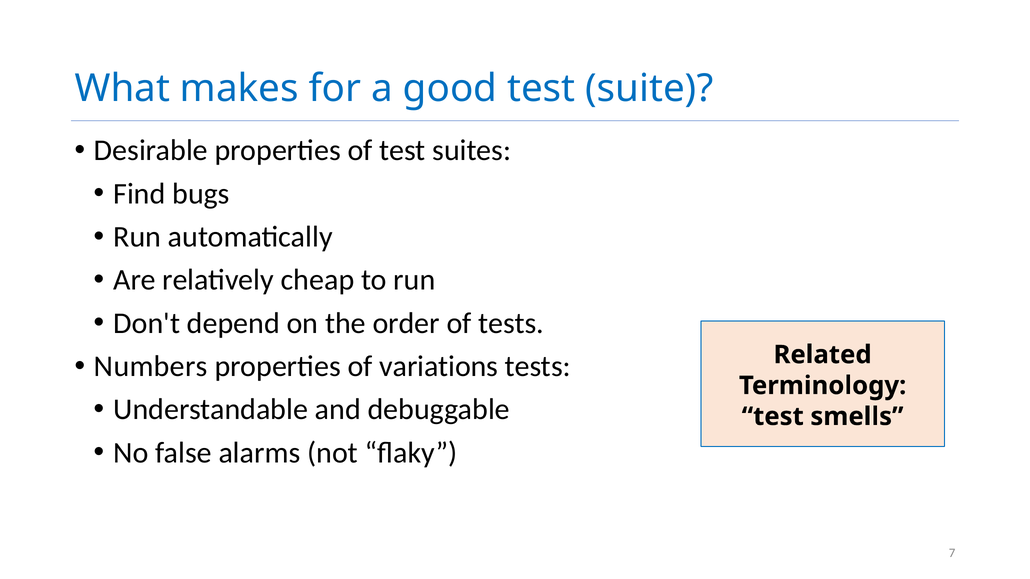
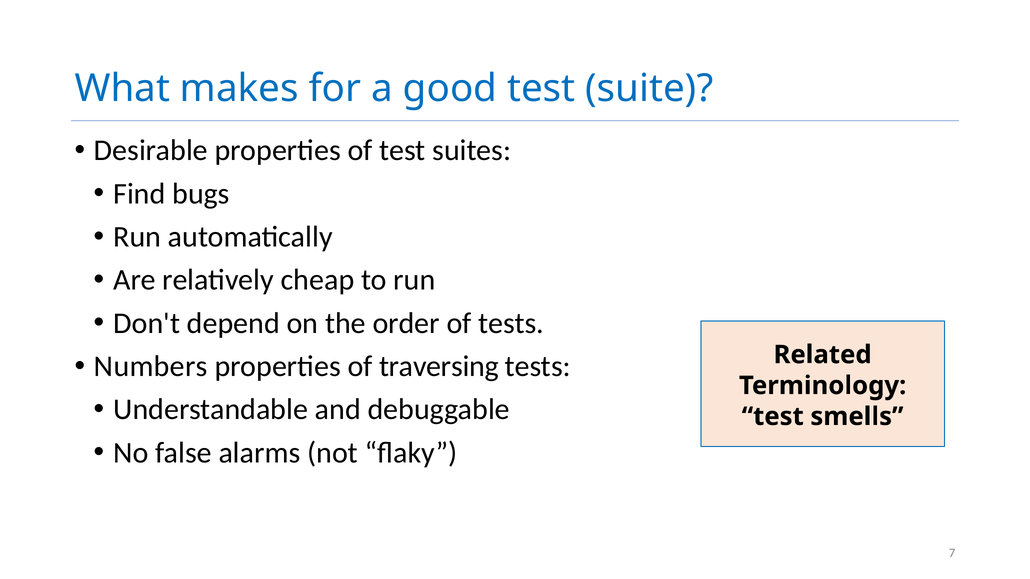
variations: variations -> traversing (439, 367)
